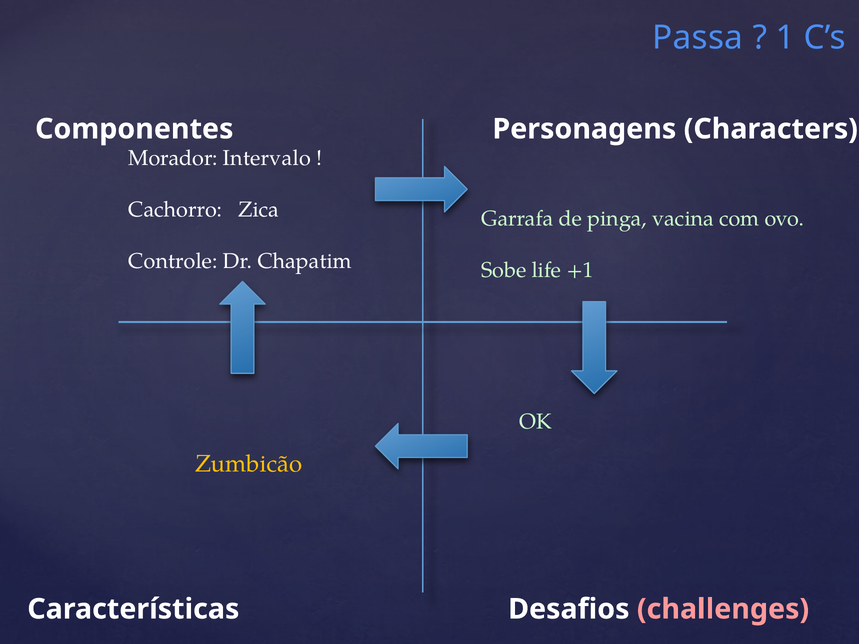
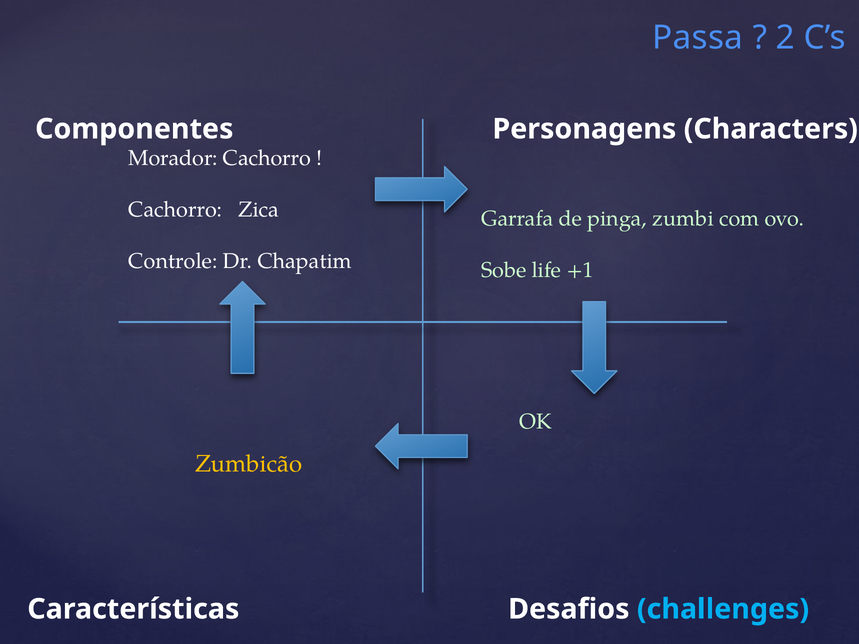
1: 1 -> 2 (785, 38)
Morador Intervalo: Intervalo -> Cachorro (267, 158)
vacina: vacina -> zumbi (683, 219)
challenges colour: pink -> light blue (723, 609)
